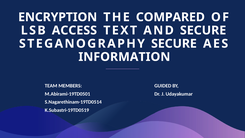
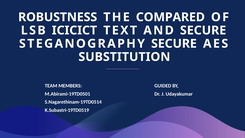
ENCRYPTION: ENCRYPTION -> ROBUSTNESS (58, 17)
ACCESS: ACCESS -> ICICICT (74, 30)
INFORMATION: INFORMATION -> SUBSTITUTION (124, 57)
